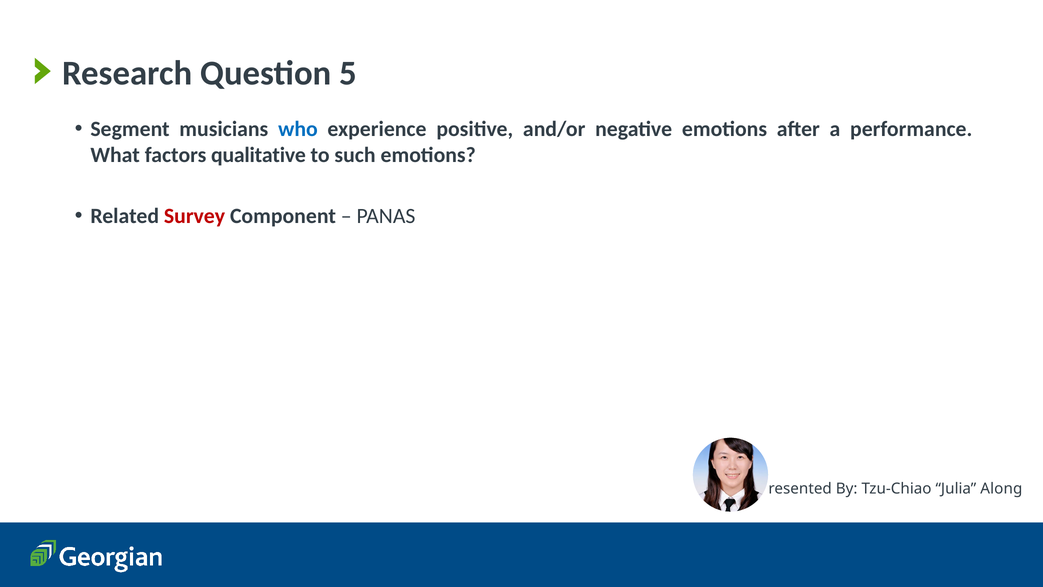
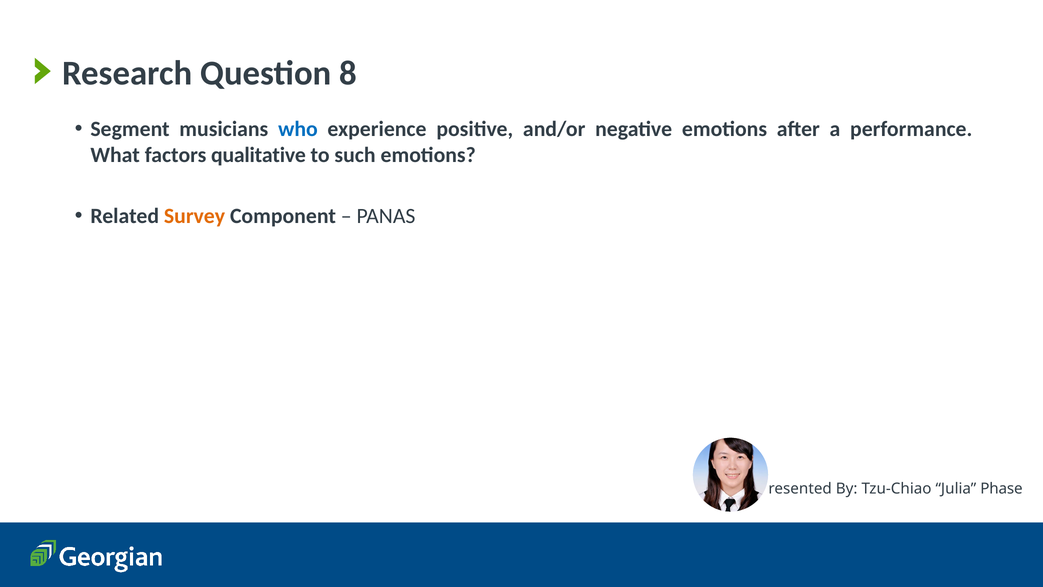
5: 5 -> 8 (348, 73)
Survey colour: red -> orange (195, 216)
Along: Along -> Phase (1001, 488)
